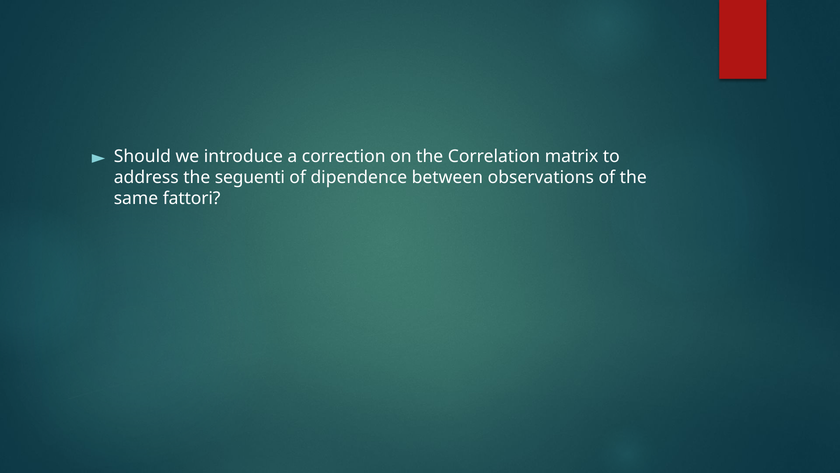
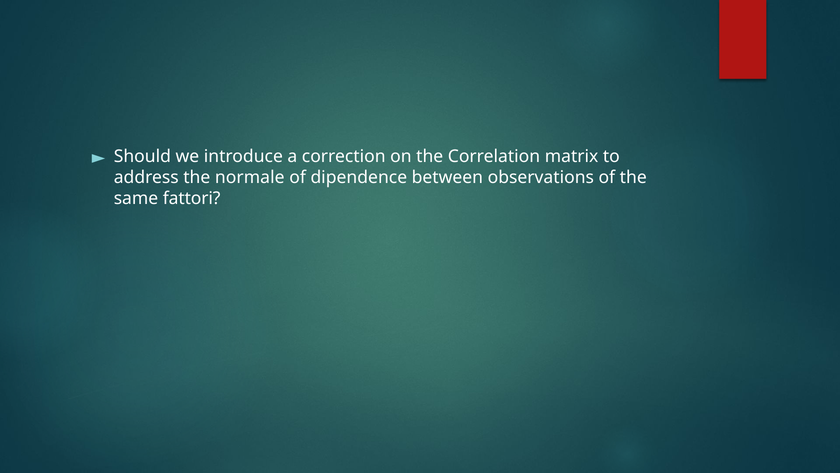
seguenti: seguenti -> normale (250, 177)
